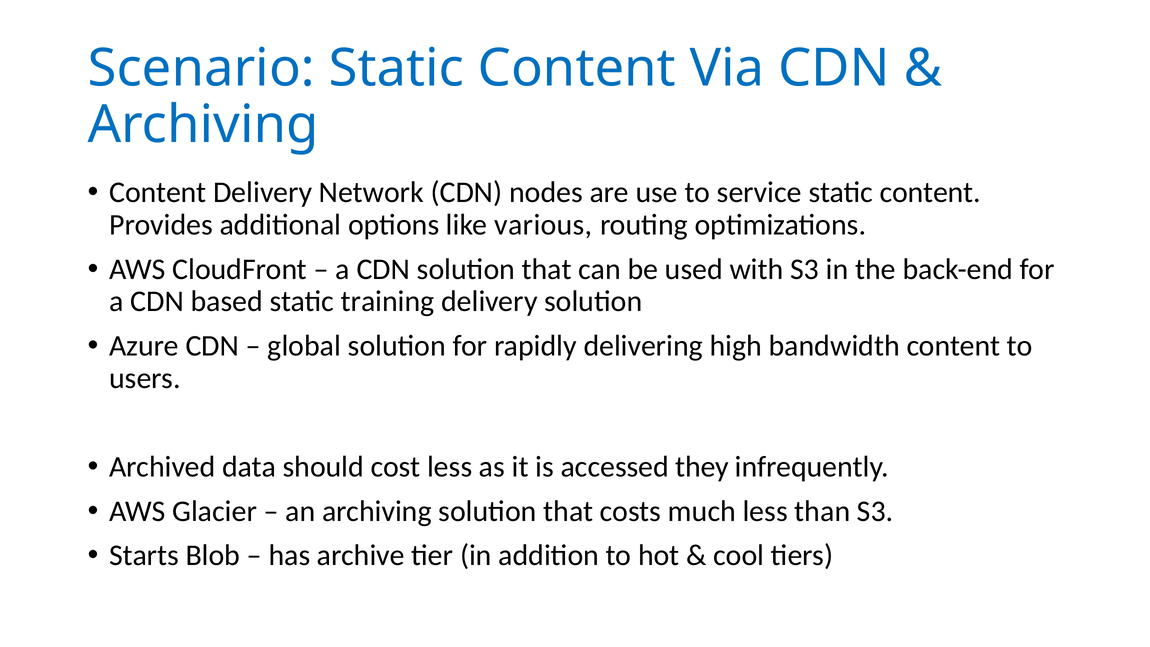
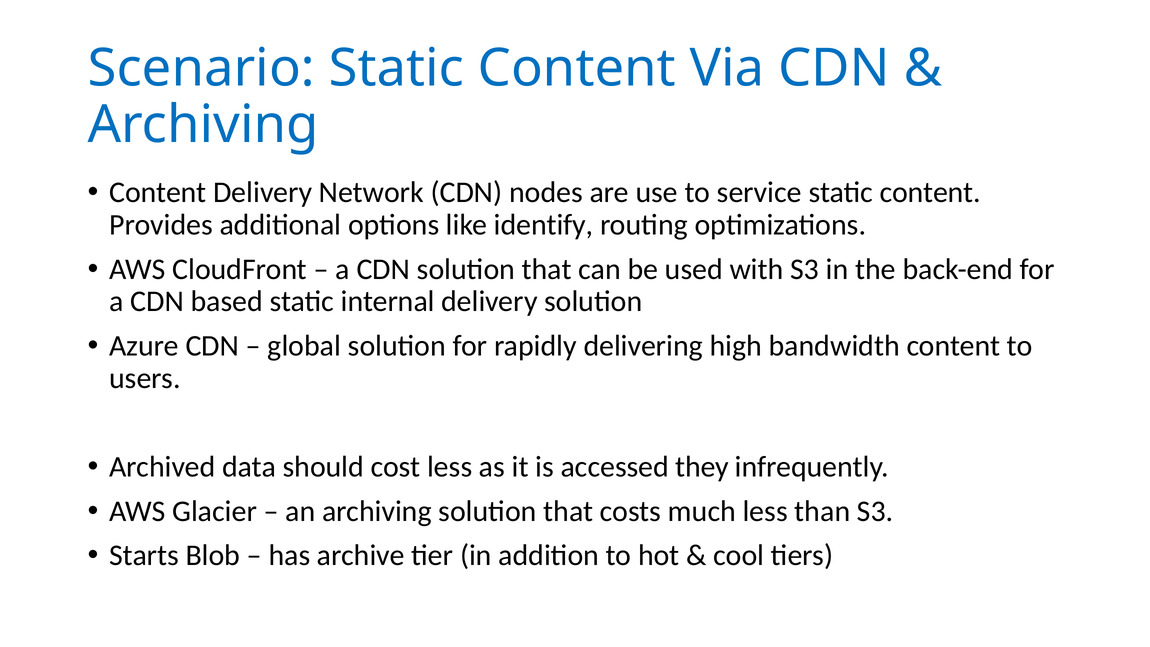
various: various -> identify (544, 225)
training: training -> internal (388, 301)
